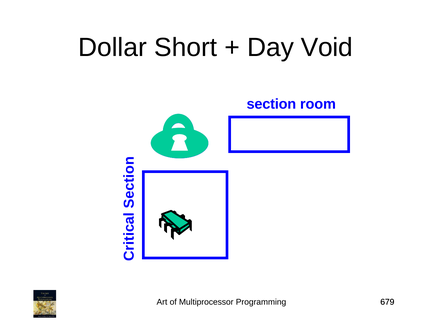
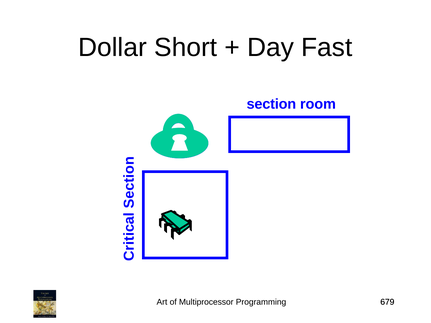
Void: Void -> Fast (327, 48)
